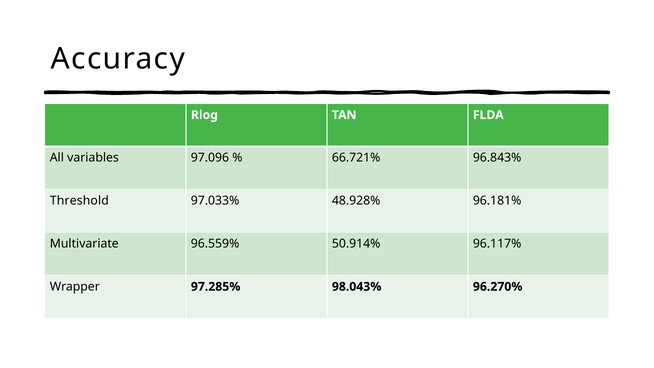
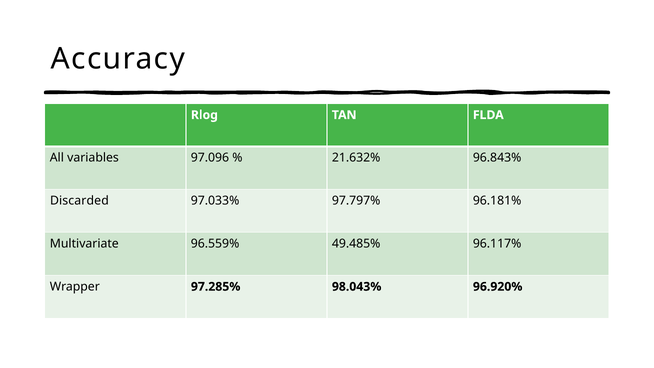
66.721%: 66.721% -> 21.632% (356, 158)
Threshold: Threshold -> Discarded (79, 201)
48.928%: 48.928% -> 97.797% (356, 201)
50.914%: 50.914% -> 49.485% (356, 244)
96.270%: 96.270% -> 96.920% (498, 287)
